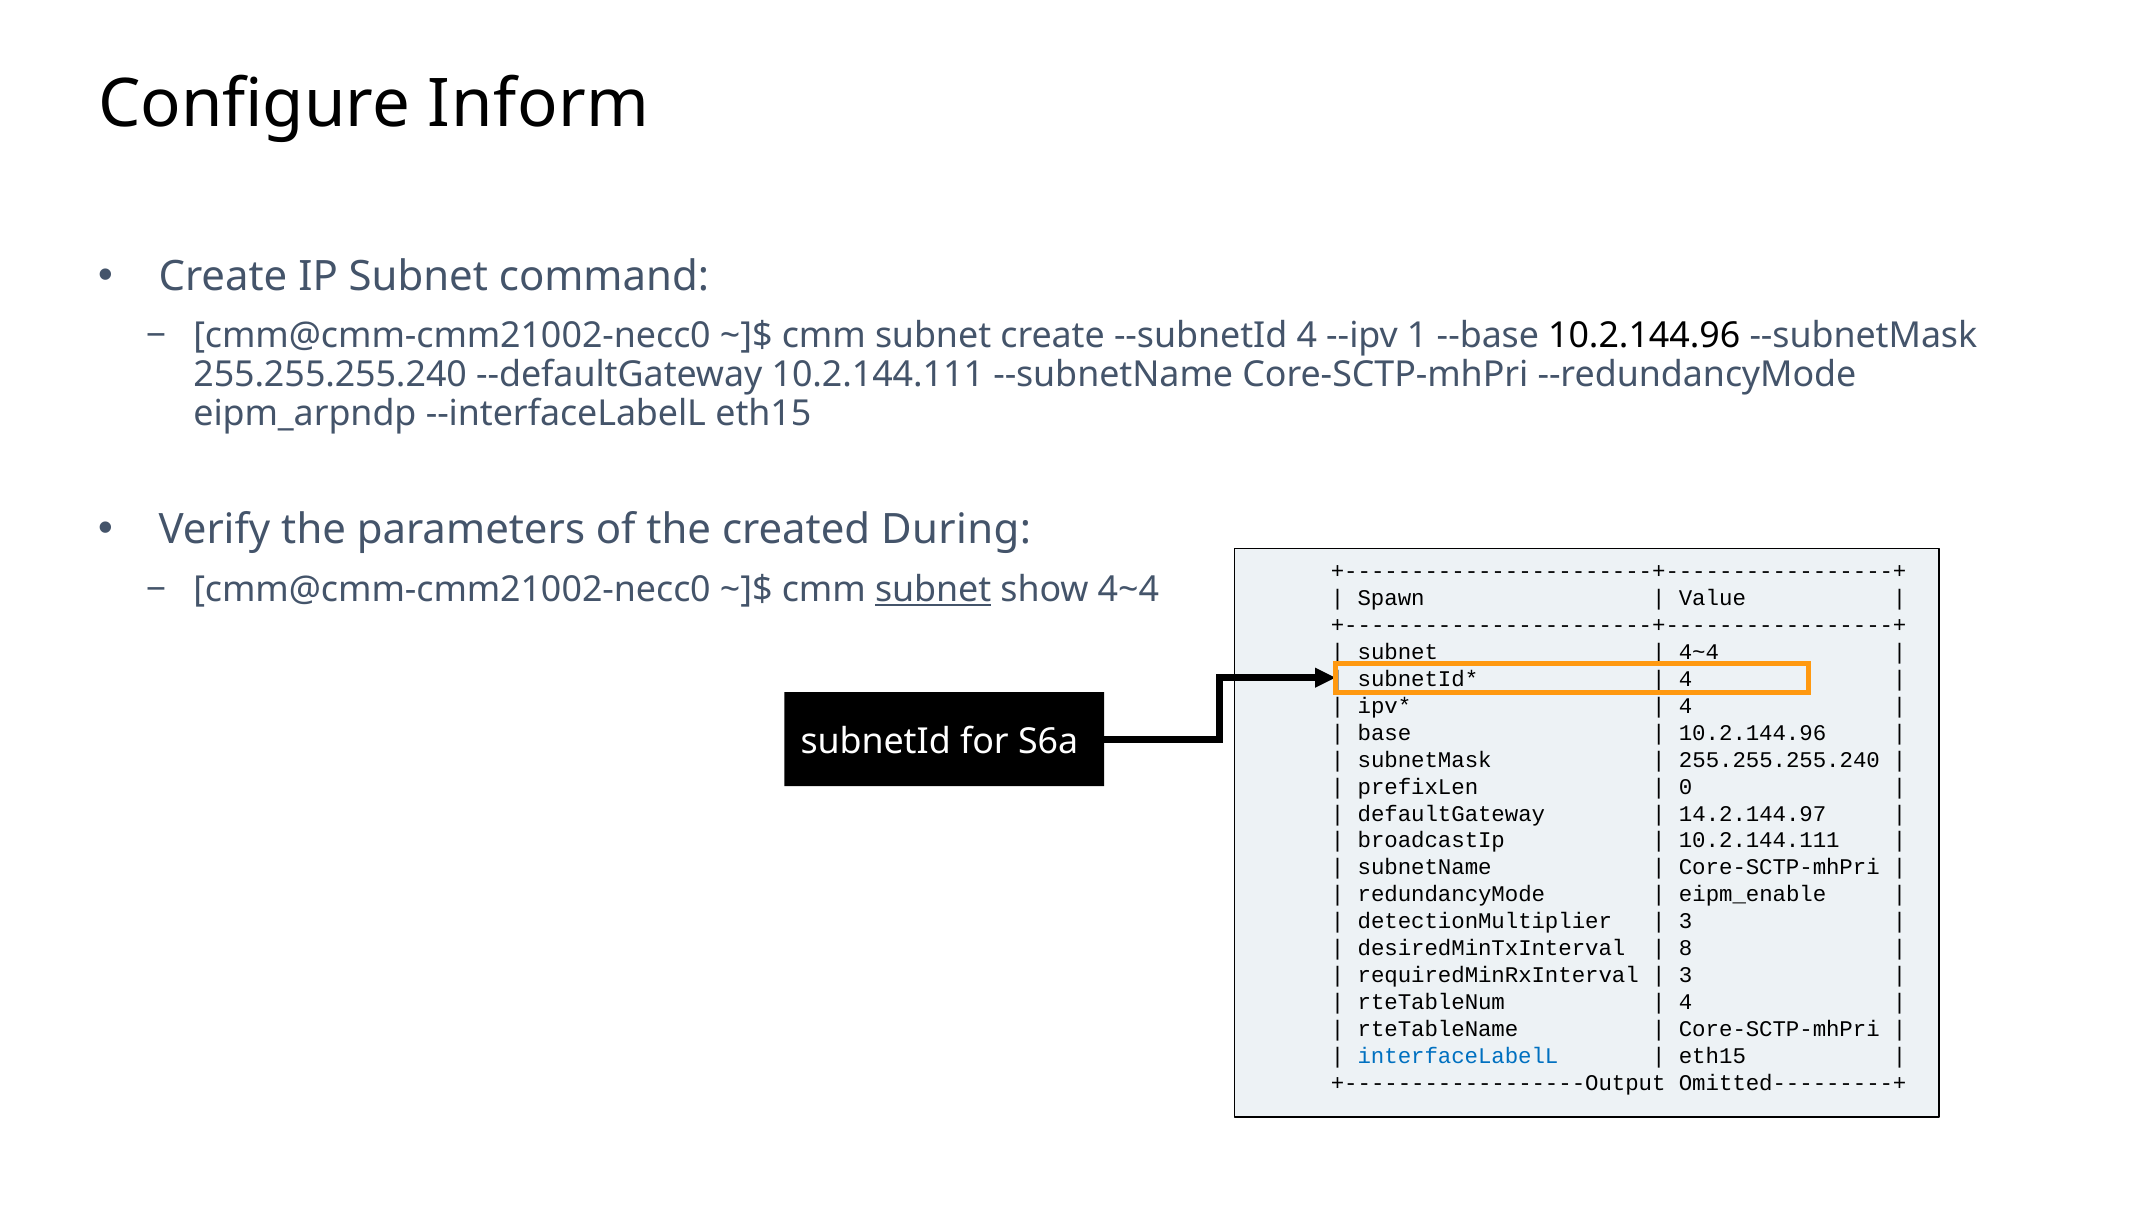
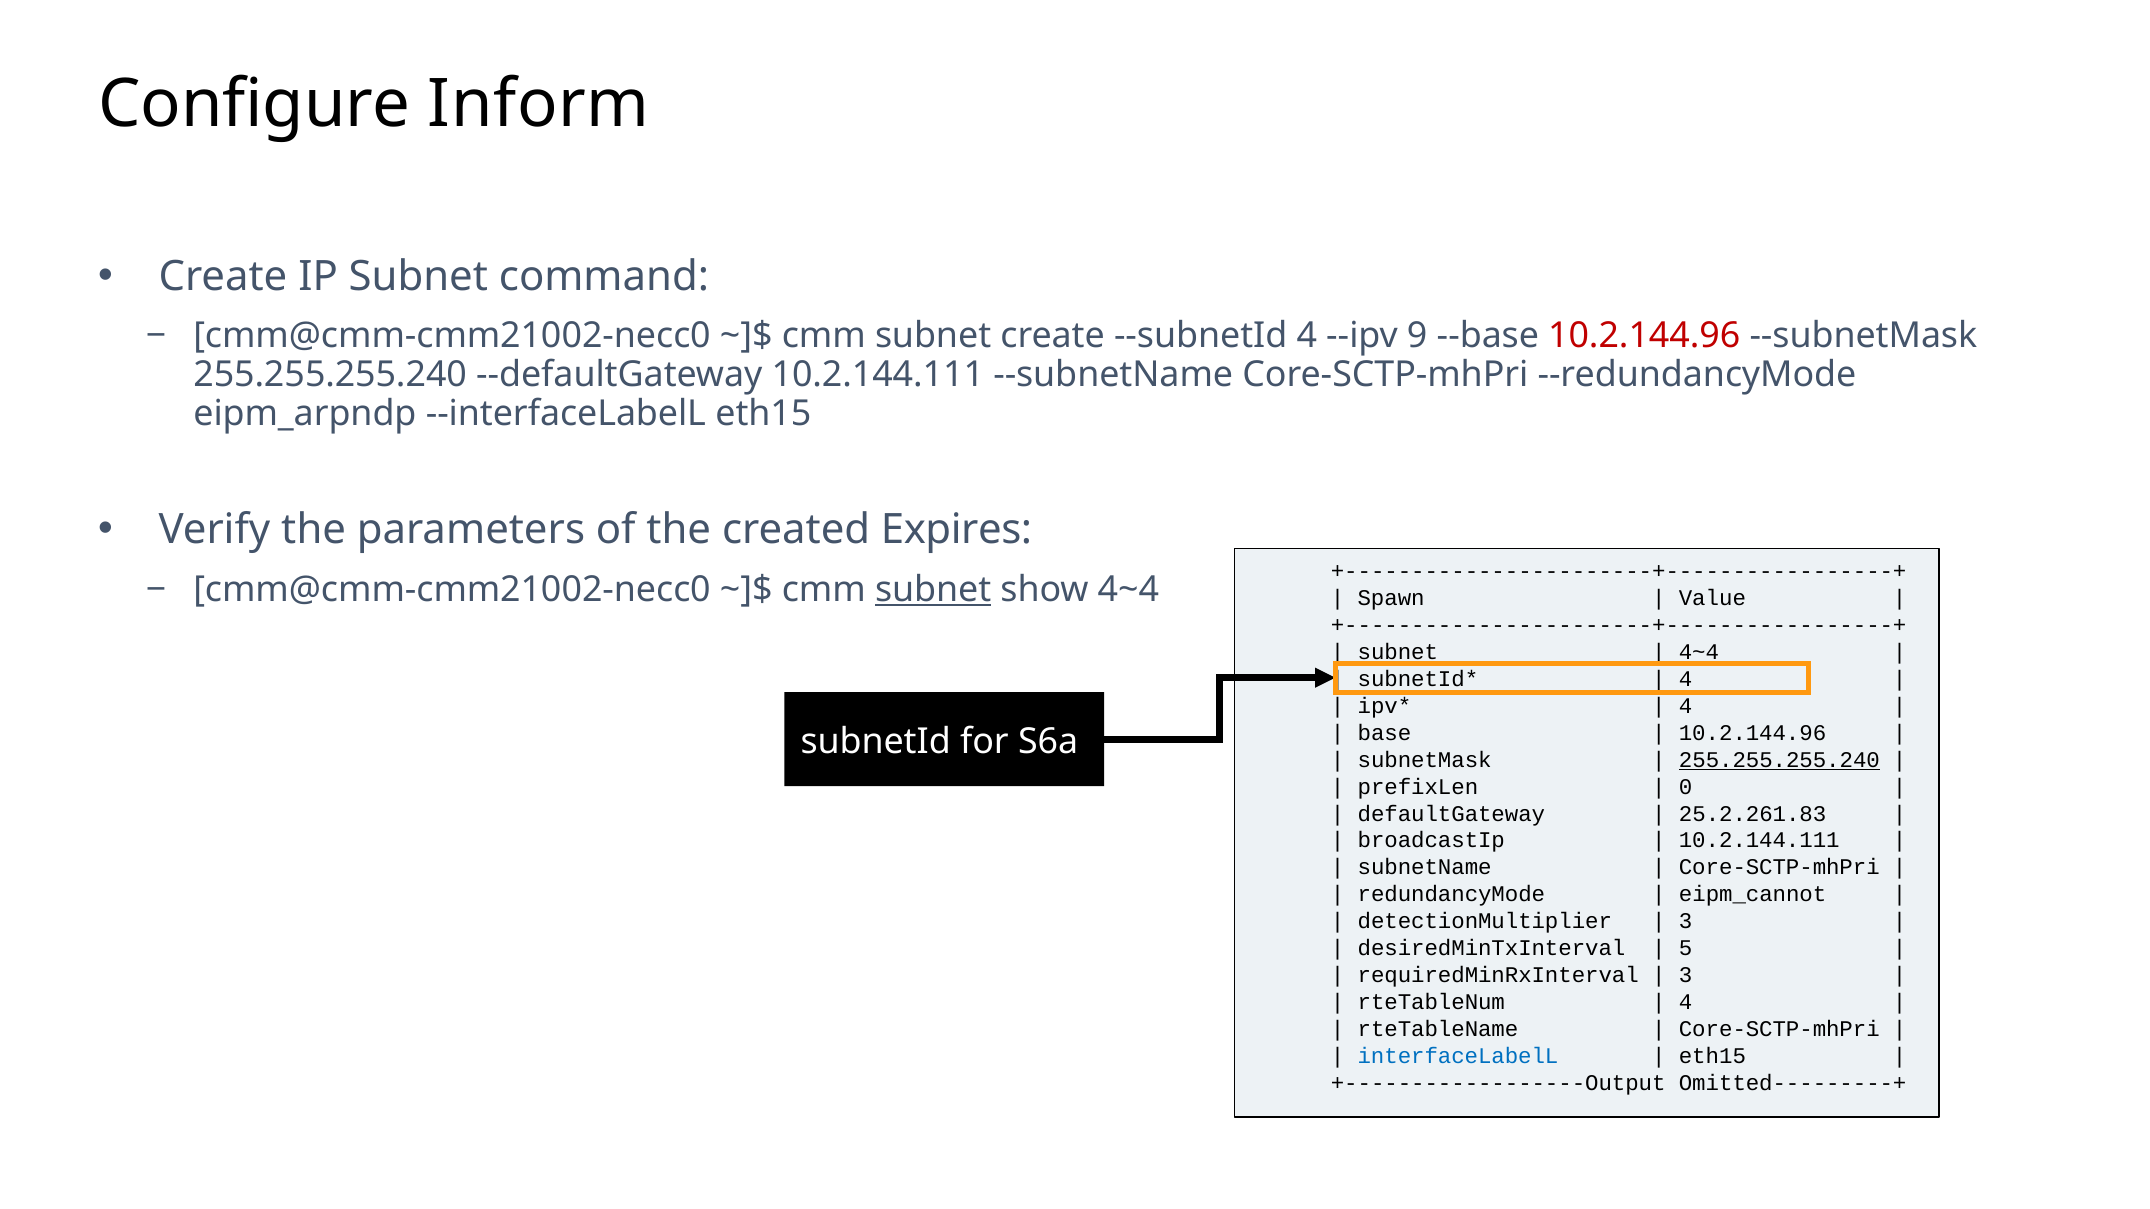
1: 1 -> 9 (1417, 336)
10.2.144.96 colour: black -> red (1644, 336)
During: During -> Expires (957, 530)
255.255.255.240 underline: none -> present (1779, 760)
14.2.144.97: 14.2.144.97 -> 25.2.261.83 (1753, 814)
eipm_enable: eipm_enable -> eipm_cannot (1753, 895)
8: 8 -> 5 (1686, 948)
